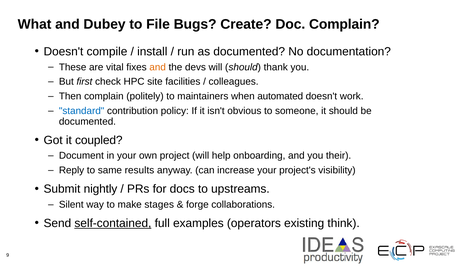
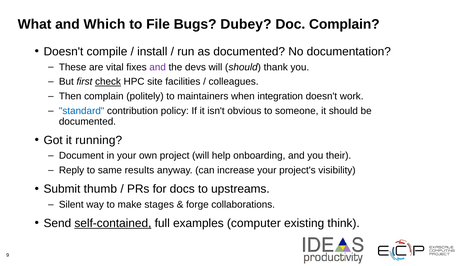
Dubey: Dubey -> Which (104, 24)
Create: Create -> Dubey (246, 24)
and colour: orange -> purple (158, 67)
check underline: none -> present (108, 82)
automated: automated -> integration (280, 96)
coupled: coupled -> running (99, 140)
nightly: nightly -> thumb (100, 189)
operators: operators -> computer (254, 223)
